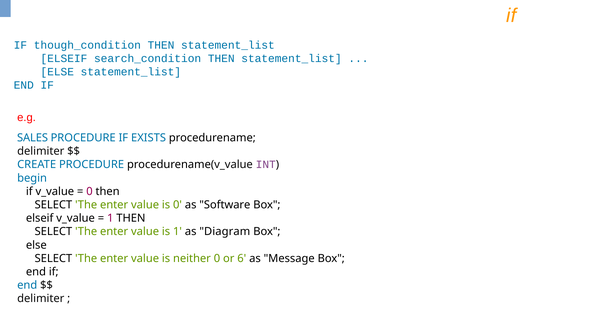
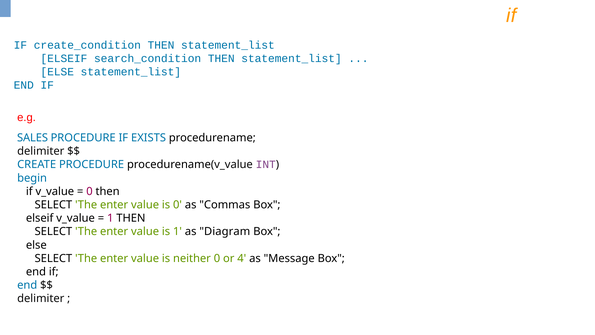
though_condition: though_condition -> create_condition (87, 45)
Software: Software -> Commas (225, 205)
6: 6 -> 4 (242, 258)
